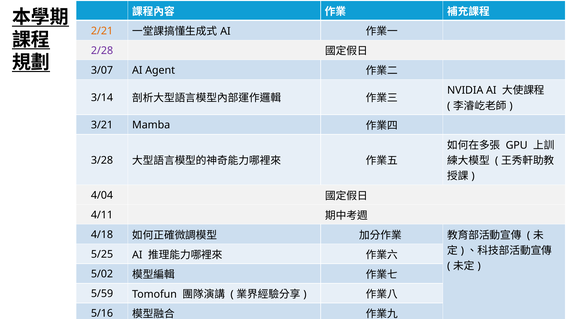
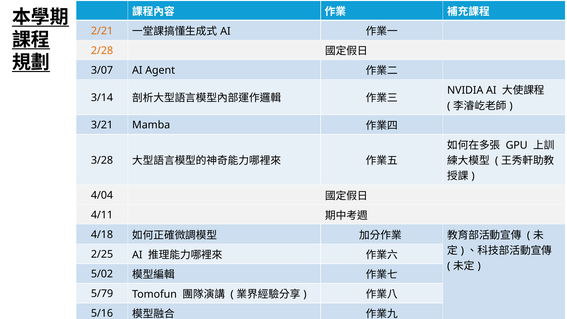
2/28 colour: purple -> orange (102, 51)
5/25: 5/25 -> 2/25 (102, 254)
5/59: 5/59 -> 5/79 (102, 294)
